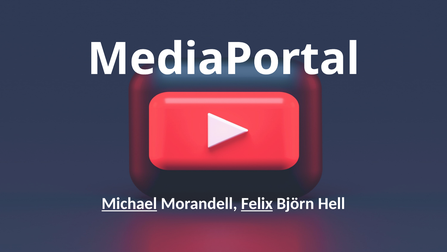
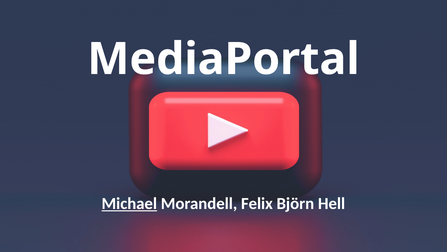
Felix underline: present -> none (257, 203)
